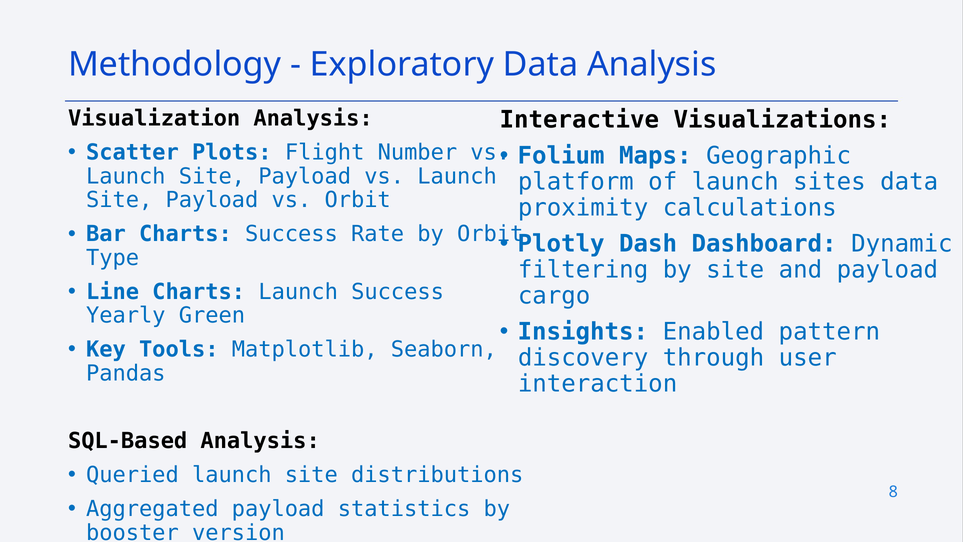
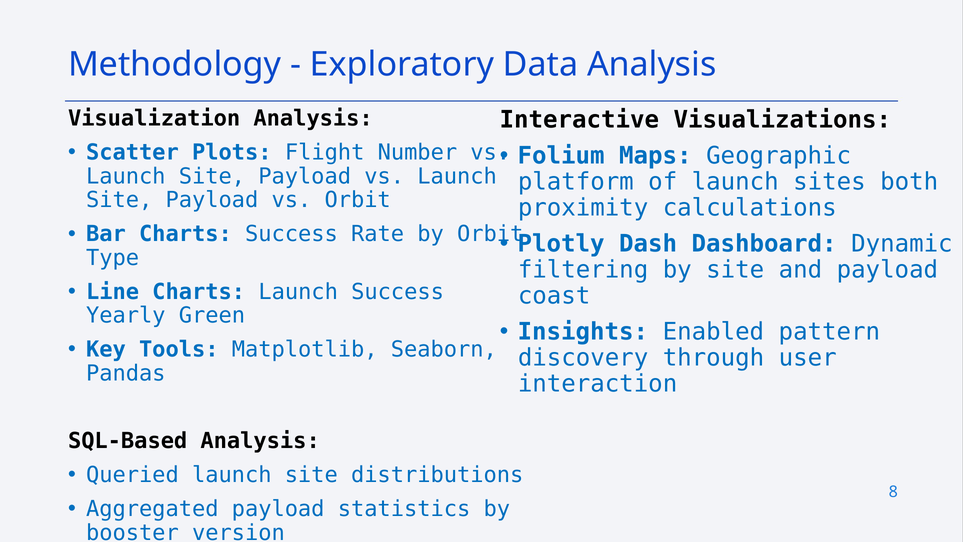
sites data: data -> both (909, 182)
cargo: cargo -> coast (554, 296)
